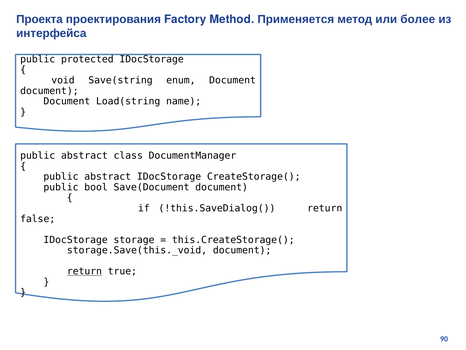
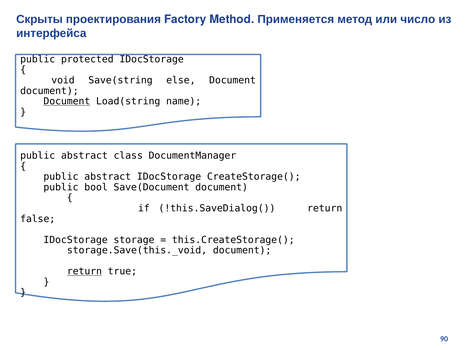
Проекта: Проекта -> Скрыты (39, 19)
более: более -> число (418, 19)
enum: enum -> else (181, 80)
Document underline: none -> present (67, 101)
